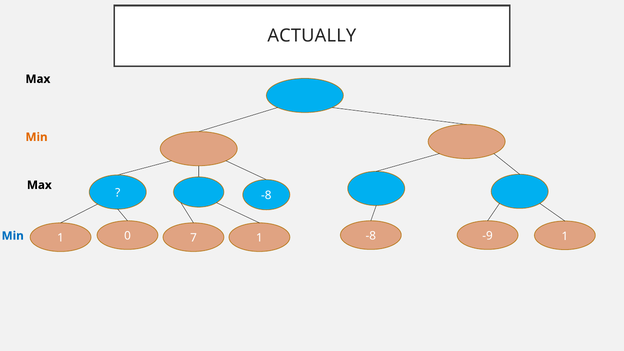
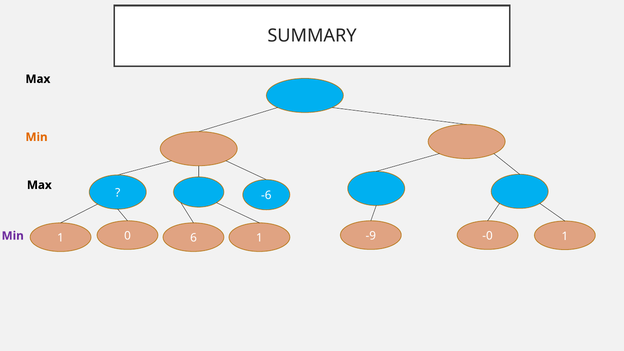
ACTUALLY: ACTUALLY -> SUMMARY (312, 36)
-8: -8 -> -6 (266, 196)
-9: -9 -> -0 (488, 236)
Min colour: blue -> purple (13, 236)
7: 7 -> 6 (193, 238)
1 -8: -8 -> -9 (371, 236)
